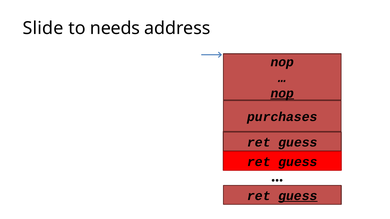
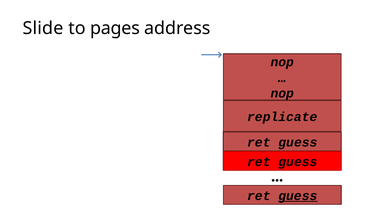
needs: needs -> pages (115, 28)
nop underline: present -> none (282, 94)
purchases: purchases -> replicate (282, 117)
